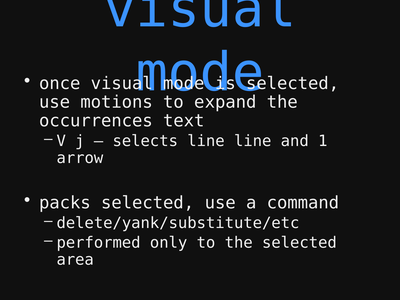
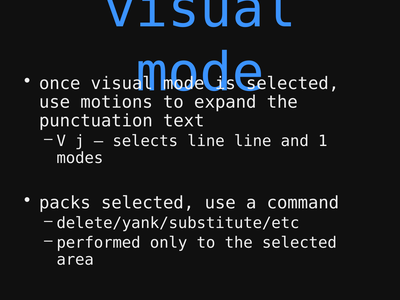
occurrences: occurrences -> punctuation (96, 121)
arrow: arrow -> modes (80, 158)
